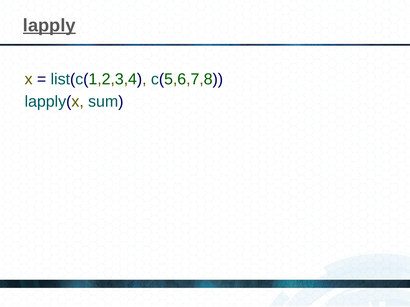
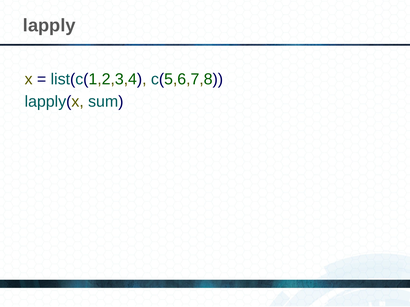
lapply underline: present -> none (49, 26)
